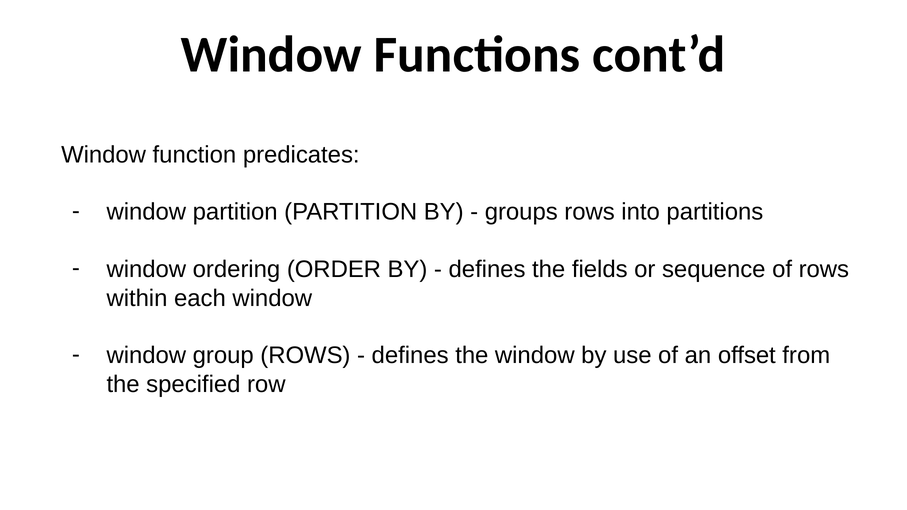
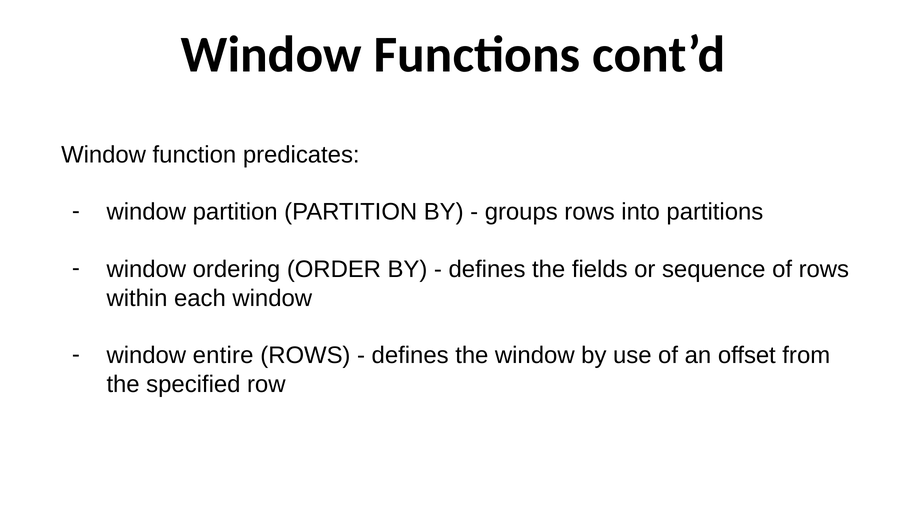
group: group -> entire (223, 356)
